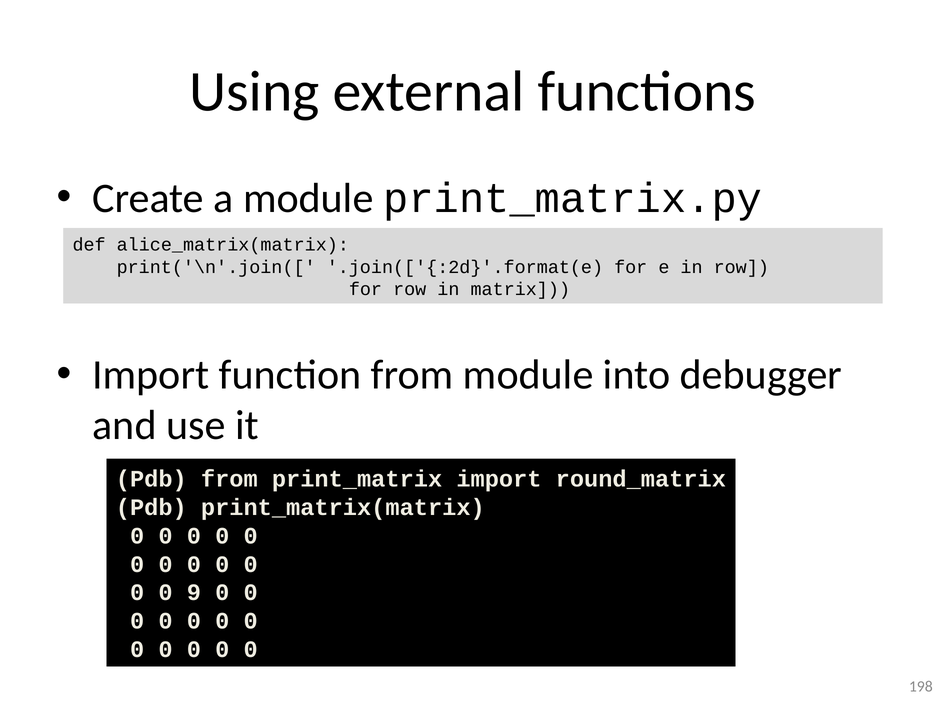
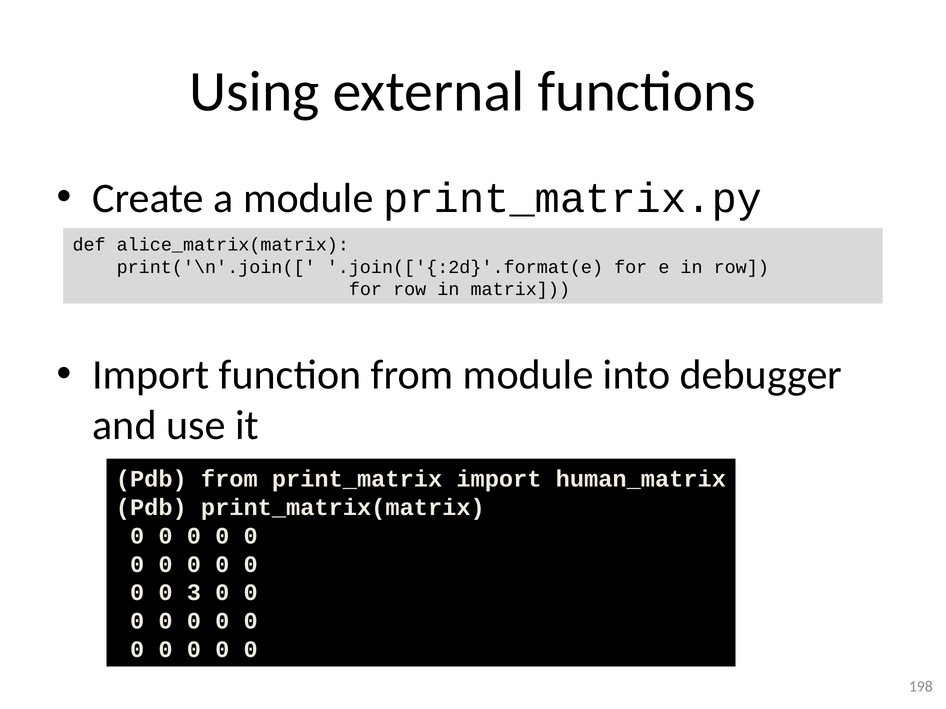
round_matrix: round_matrix -> human_matrix (641, 479)
9: 9 -> 3 (194, 593)
